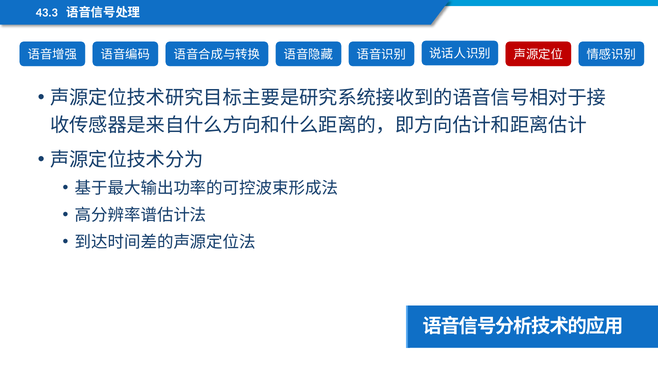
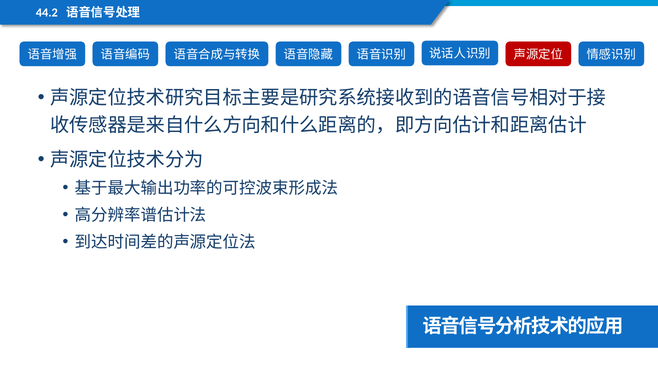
43.3: 43.3 -> 44.2 (47, 13)
